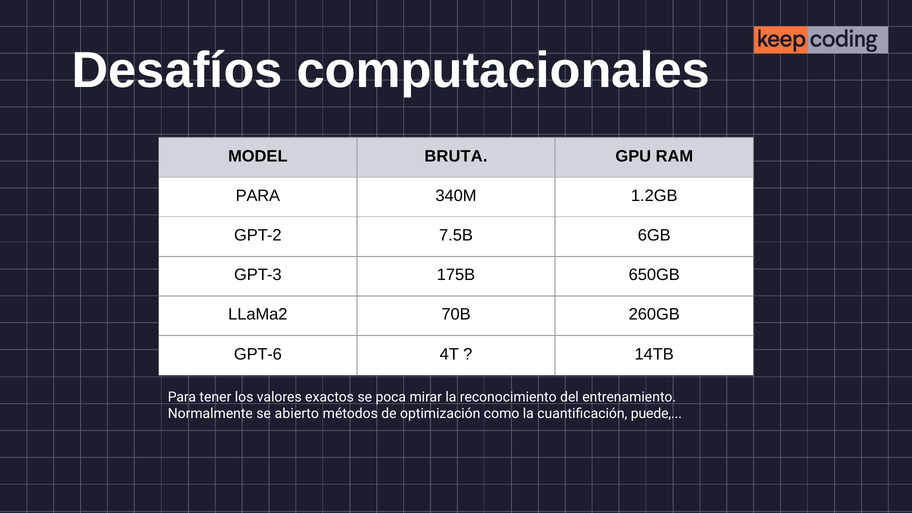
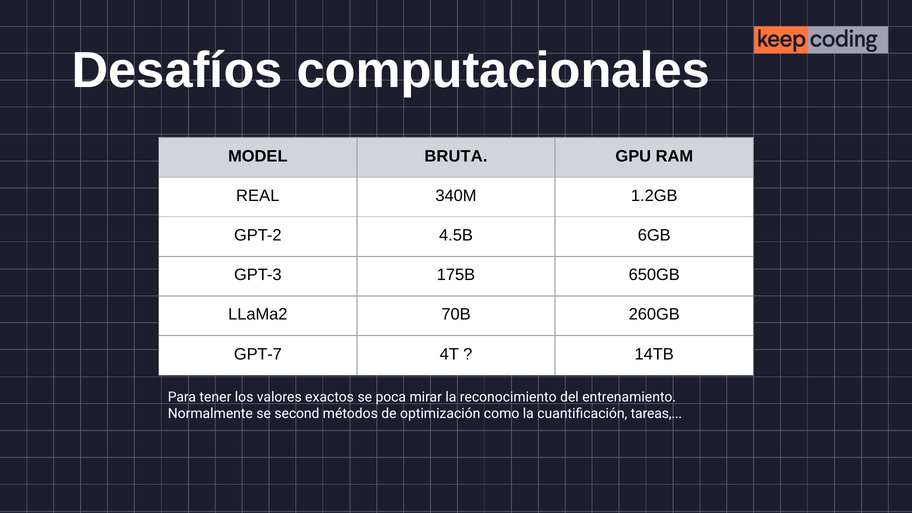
PARA: PARA -> REAL (258, 196)
7.5B: 7.5B -> 4.5B (456, 235)
GPT-6: GPT-6 -> GPT-7 (258, 354)
abierto: abierto -> second (297, 414)
puede: puede -> tareas (656, 414)
